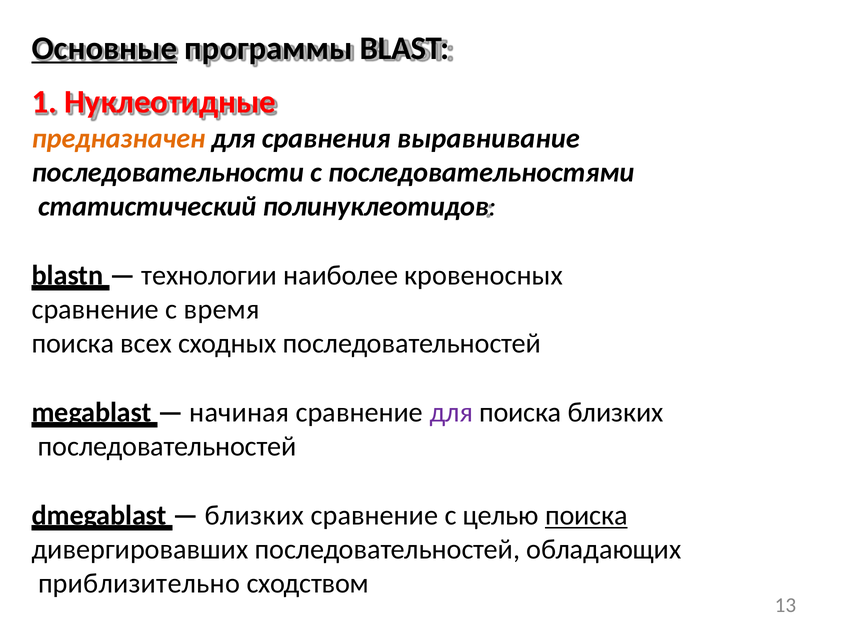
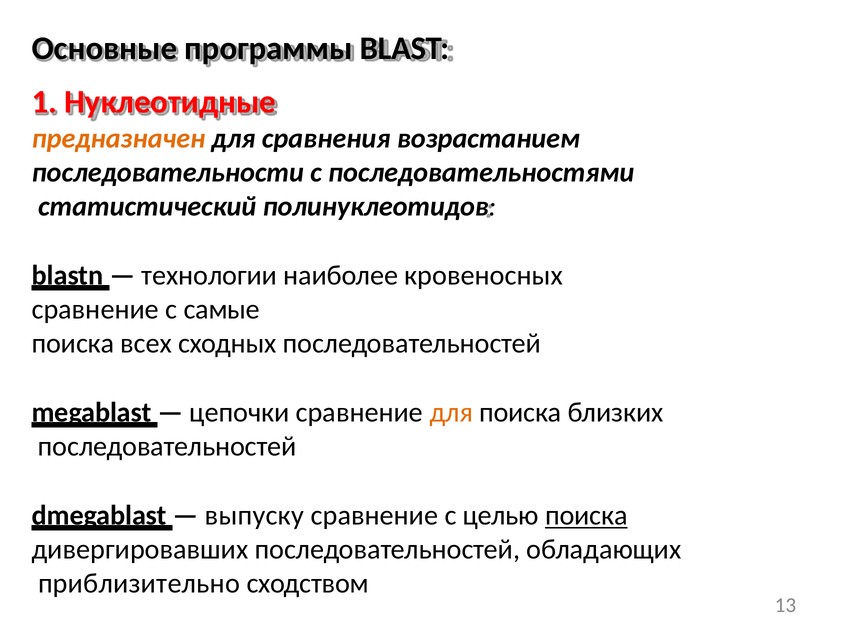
Основные underline: present -> none (104, 48)
выравнивание: выравнивание -> возрастанием (489, 139)
время: время -> самые (222, 310)
начиная: начиная -> цепочки (239, 413)
для colour: purple -> orange (451, 413)
близких: близких -> выпуску (254, 516)
